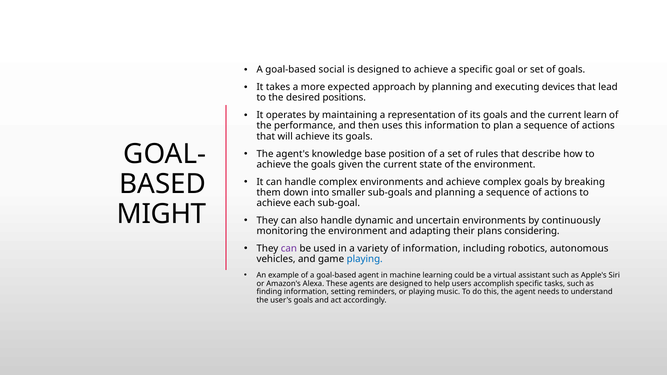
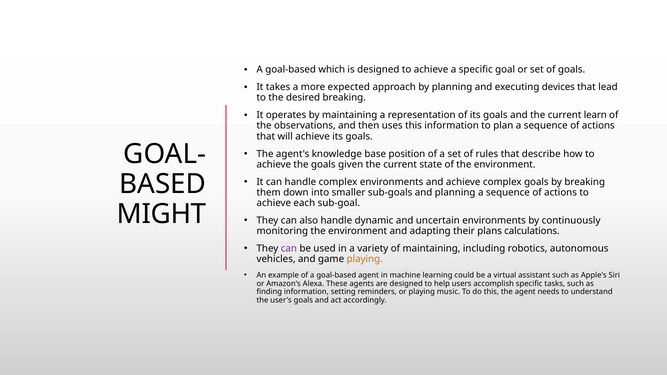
social: social -> which (332, 70)
desired positions: positions -> breaking (344, 98)
performance: performance -> observations (305, 126)
considering: considering -> calculations (532, 231)
of information: information -> maintaining (432, 248)
playing colour: blue -> orange (365, 259)
